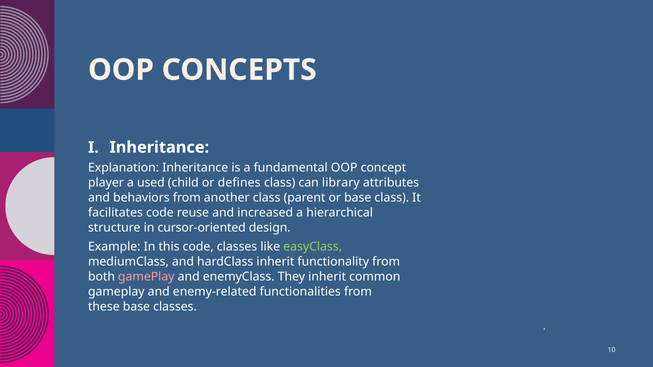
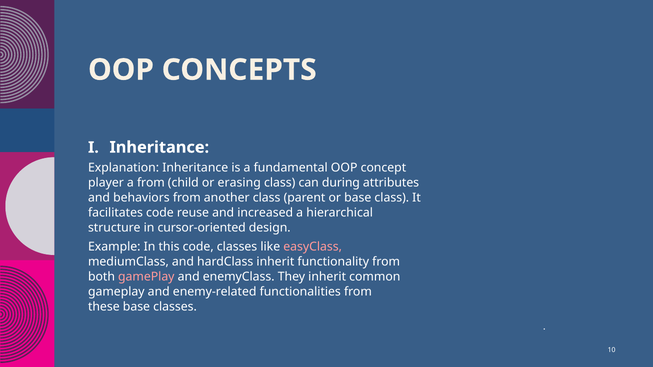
a used: used -> from (151, 183)
defines: defines -> erasing (239, 183)
library: library -> during (341, 183)
easyClass colour: light green -> pink (313, 247)
